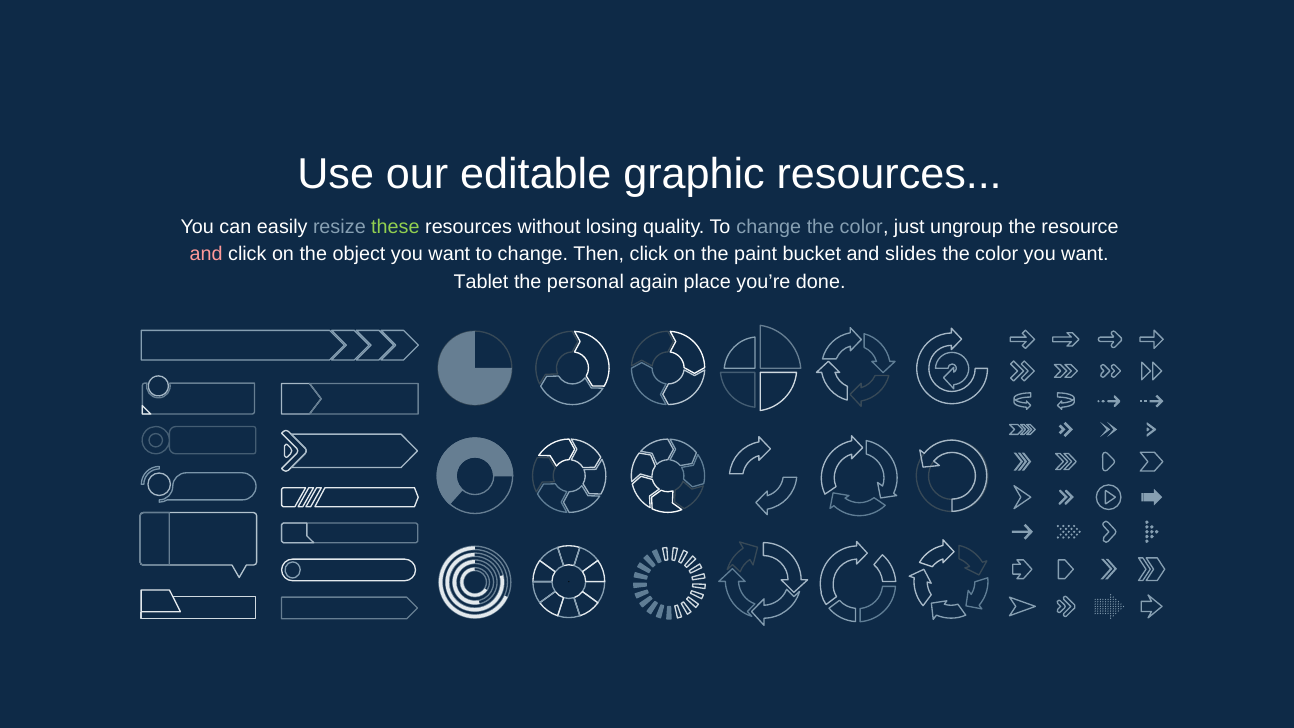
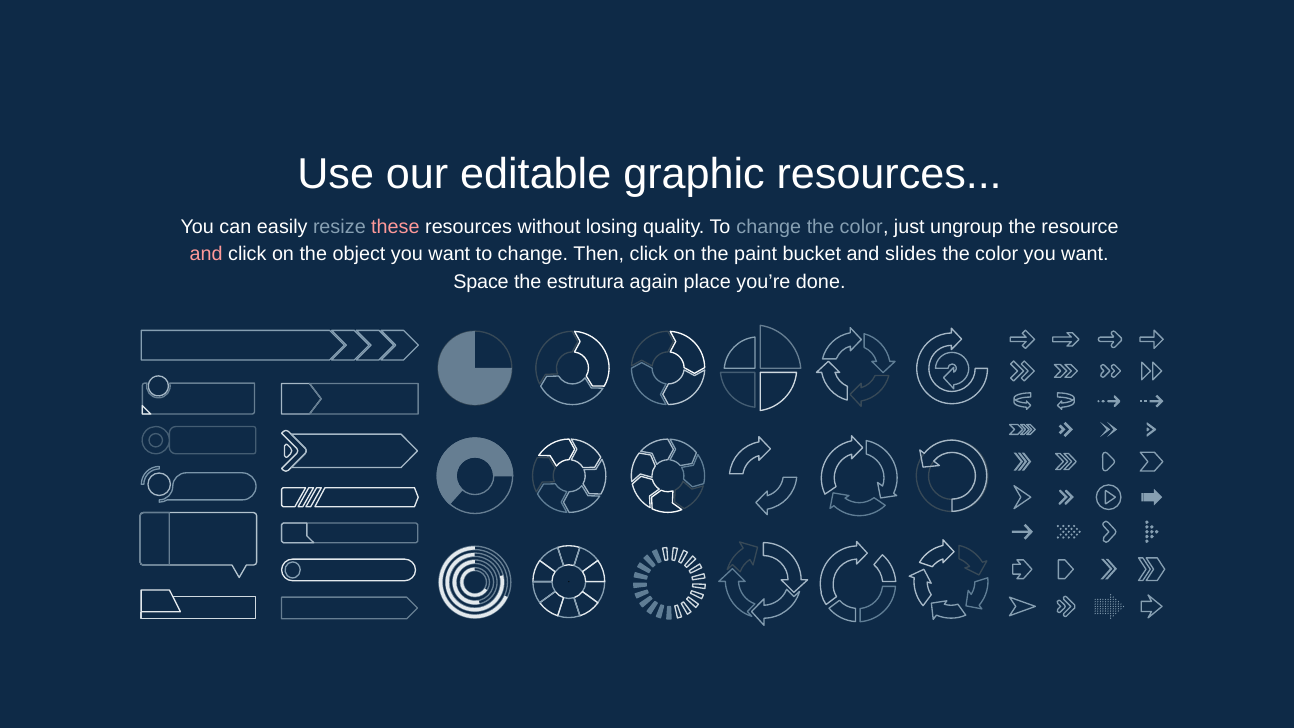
these colour: light green -> pink (395, 227)
Tablet: Tablet -> Space (481, 282)
personal: personal -> estrutura (586, 282)
